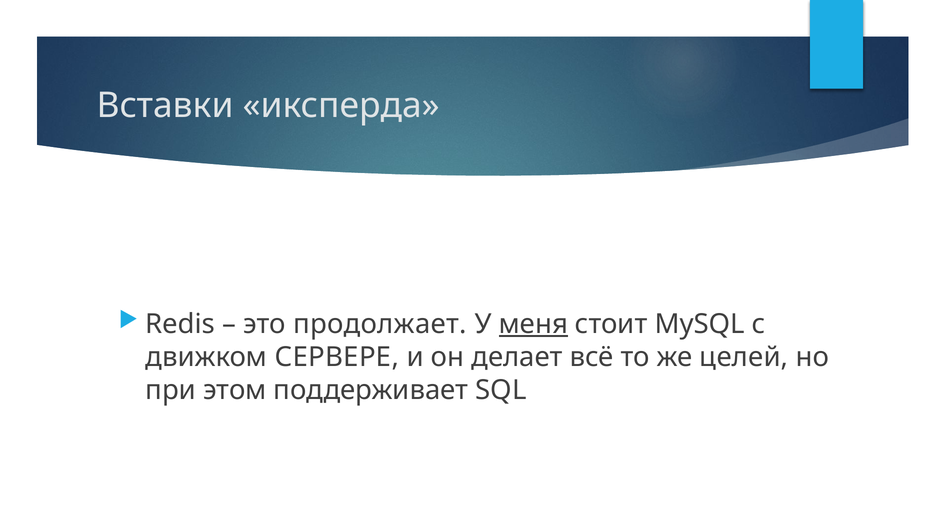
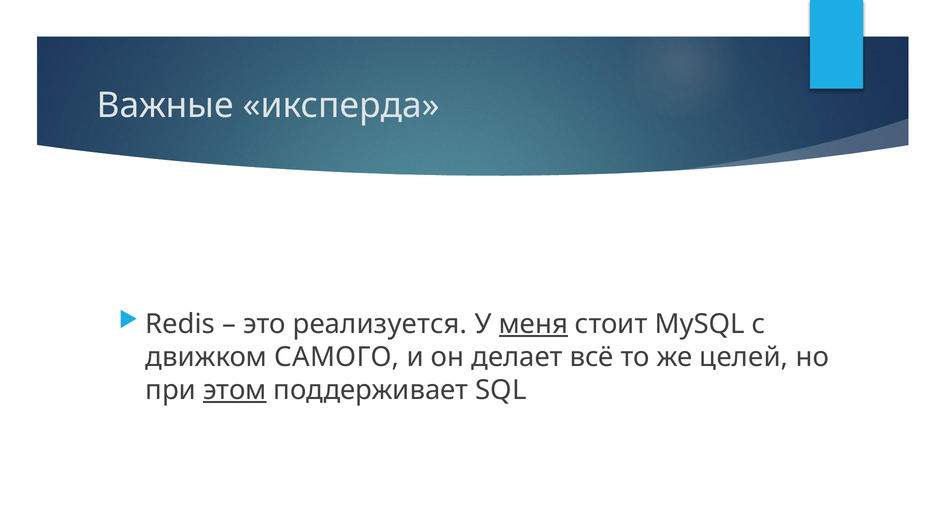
Вставки: Вставки -> Важные (165, 105)
продолжает: продолжает -> реализуется (380, 324)
СЕРВЕРЕ: СЕРВЕРЕ -> САМОГО (337, 357)
этом underline: none -> present (235, 390)
